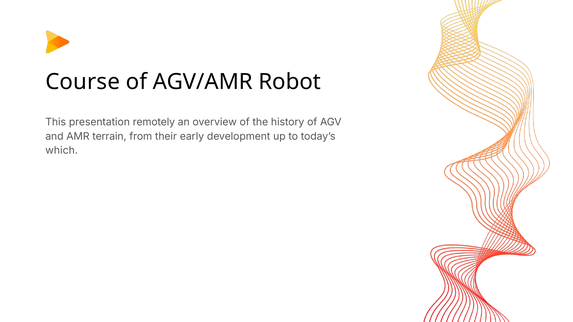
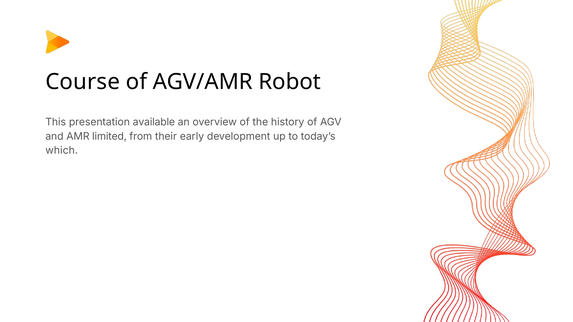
remotely: remotely -> available (154, 122)
terrain: terrain -> limited (109, 136)
